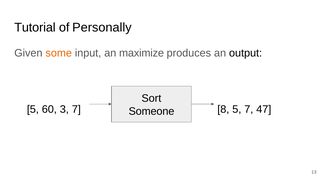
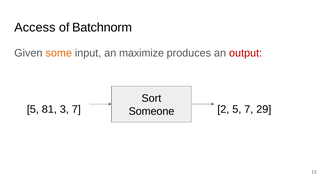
Tutorial: Tutorial -> Access (35, 27)
Personally: Personally -> Batchnorm (102, 27)
output colour: black -> red (246, 53)
60: 60 -> 81 (49, 110)
8: 8 -> 2 (223, 110)
47: 47 -> 29 (264, 110)
